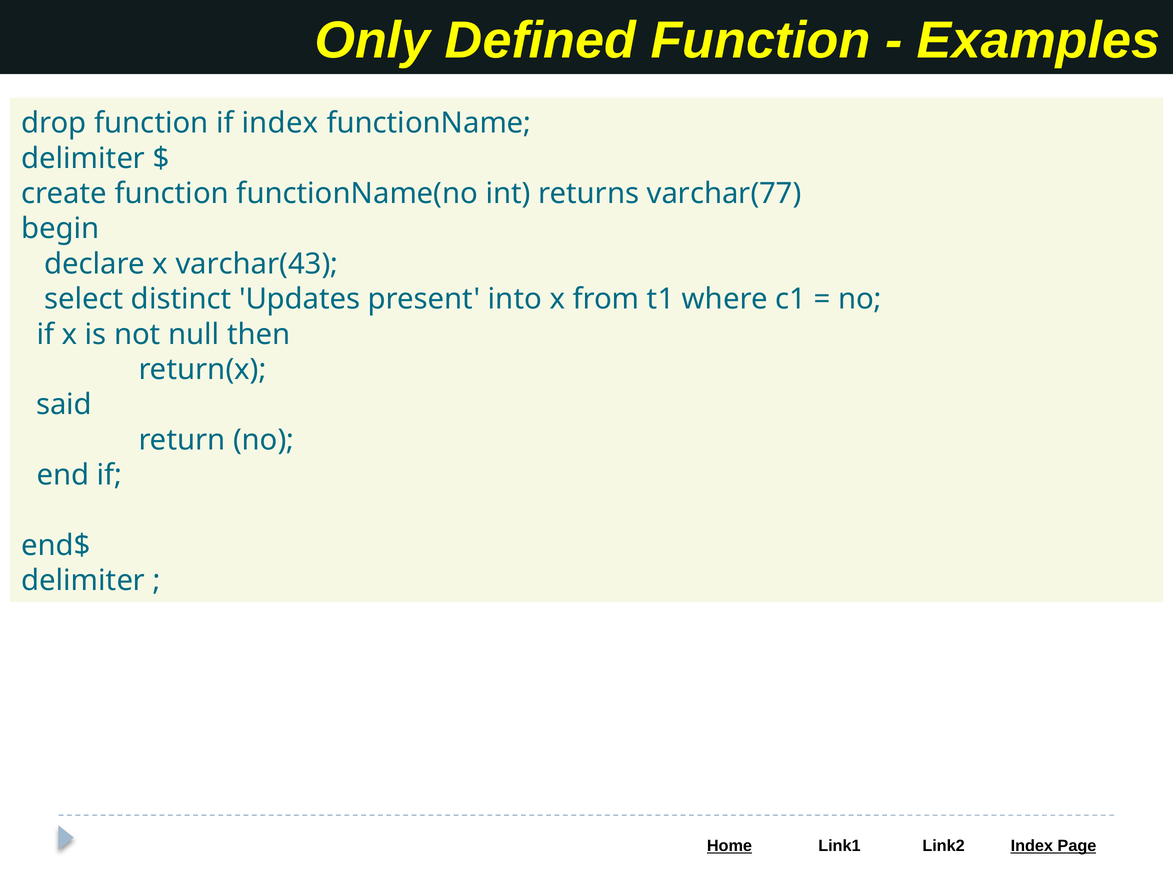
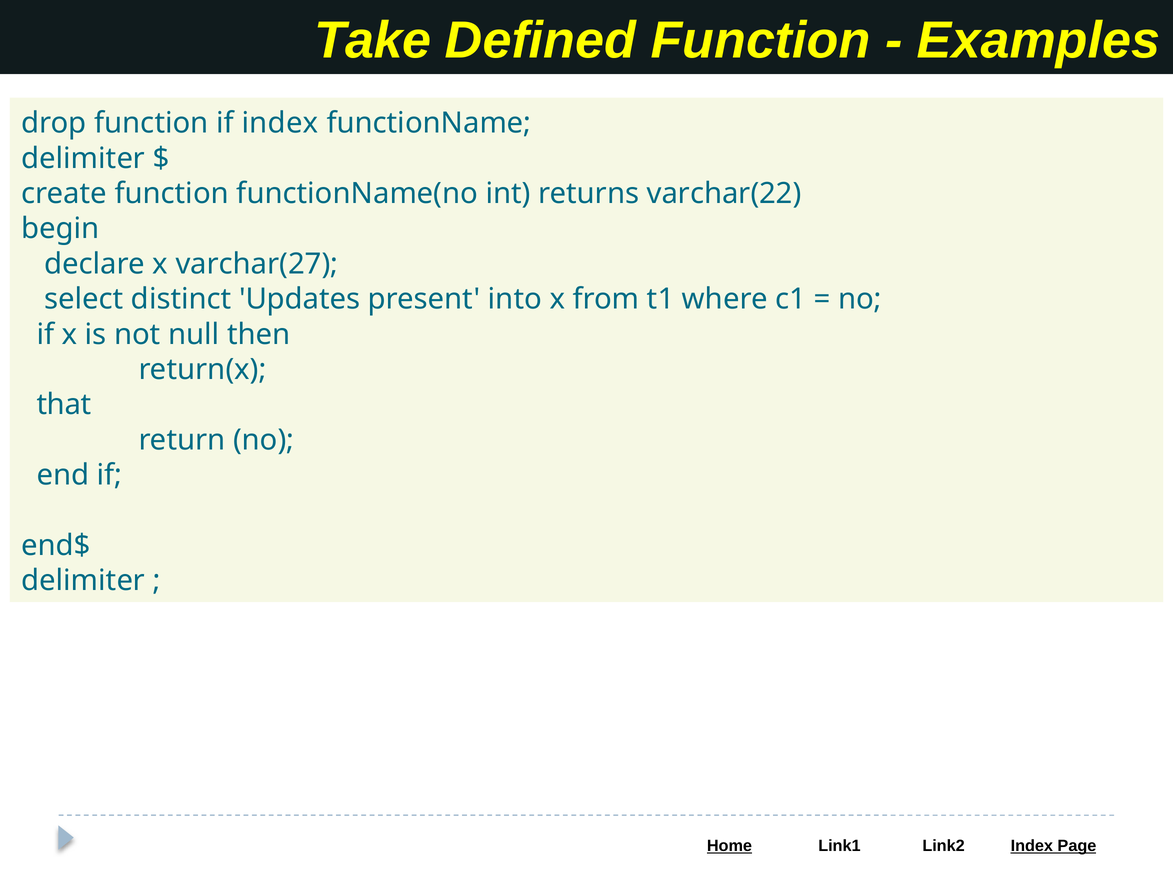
Only: Only -> Take (373, 41)
varchar(77: varchar(77 -> varchar(22 (724, 194)
varchar(43: varchar(43 -> varchar(27 (257, 264)
said: said -> that (64, 405)
